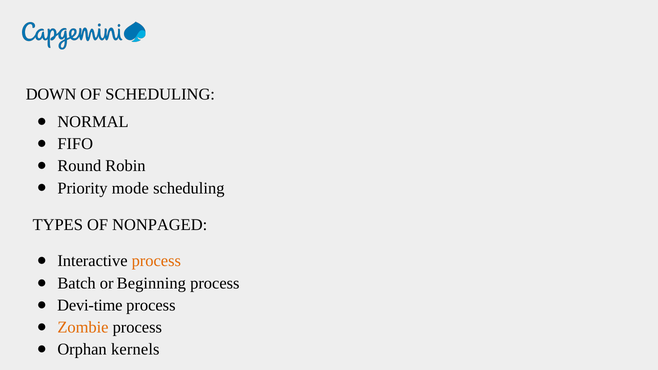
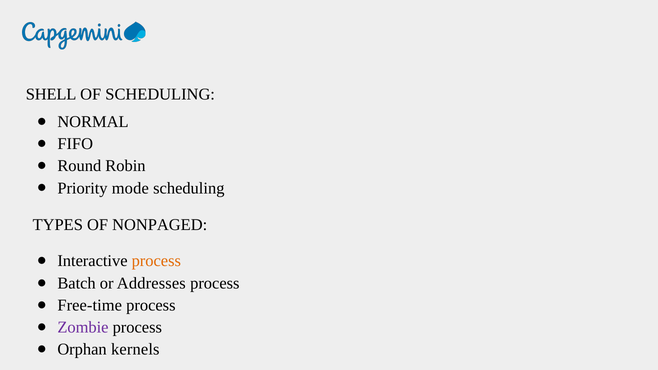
DOWN: DOWN -> SHELL (51, 94)
Beginning: Beginning -> Addresses (151, 283)
Devi-time: Devi-time -> Free-time (90, 305)
Zombie colour: orange -> purple (83, 327)
